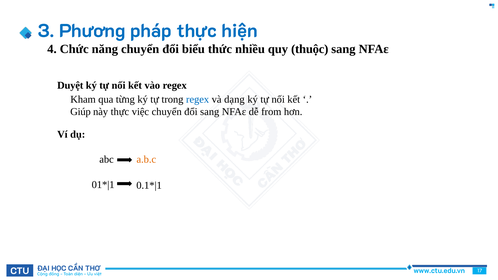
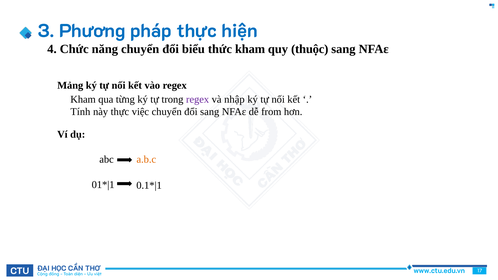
thức nhiều: nhiều -> kham (250, 49)
Duyệt: Duyệt -> Mảng (70, 85)
regex colour: blue -> purple (198, 99)
dạng: dạng -> nhập (234, 99)
Giúp: Giúp -> Tính (80, 112)
